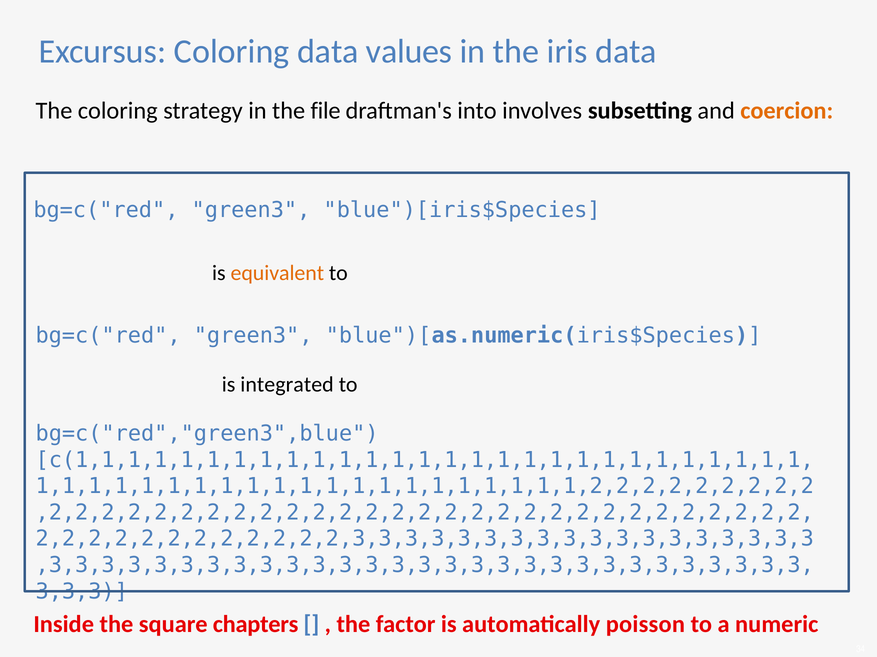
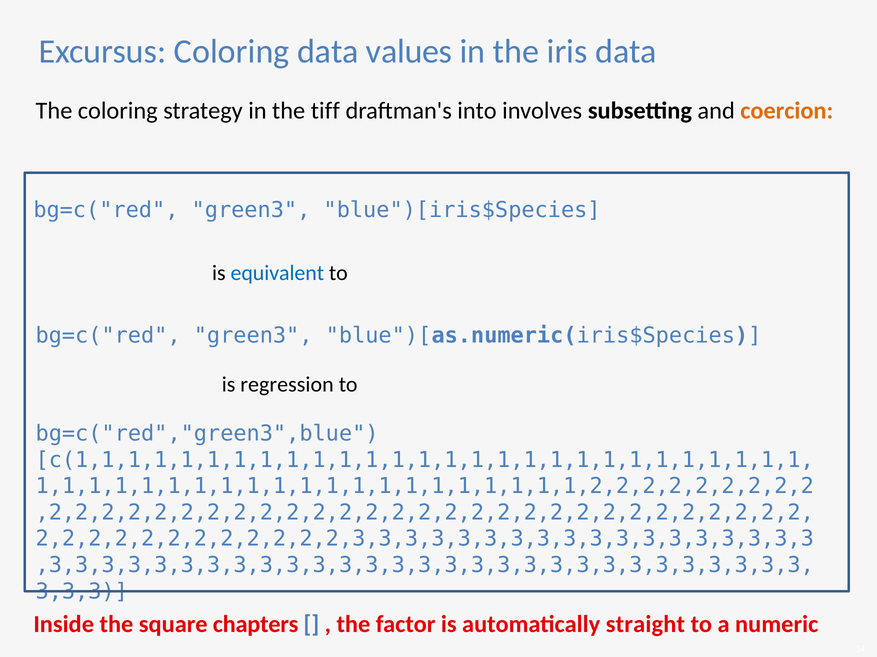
file: file -> tiff (325, 111)
equivalent colour: orange -> blue (277, 273)
integrated: integrated -> regression (287, 385)
poisson: poisson -> straight (645, 625)
